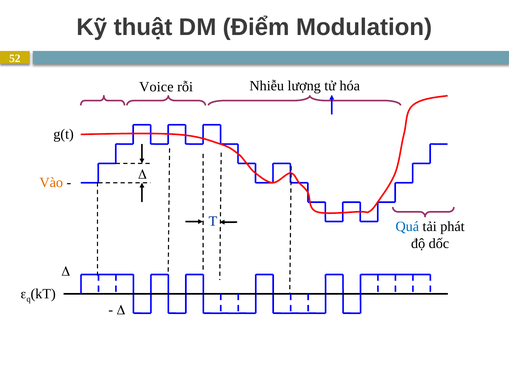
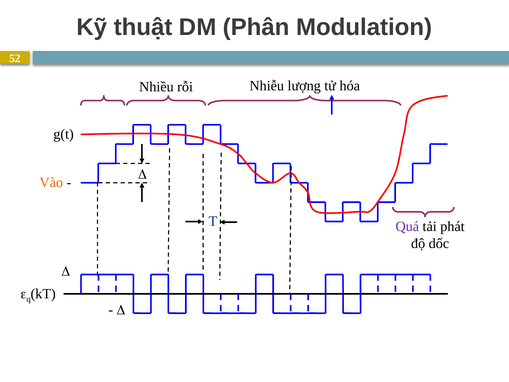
Điểm: Điểm -> Phân (256, 27)
Voice: Voice -> Nhiều (156, 87)
Quá colour: blue -> purple (407, 226)
